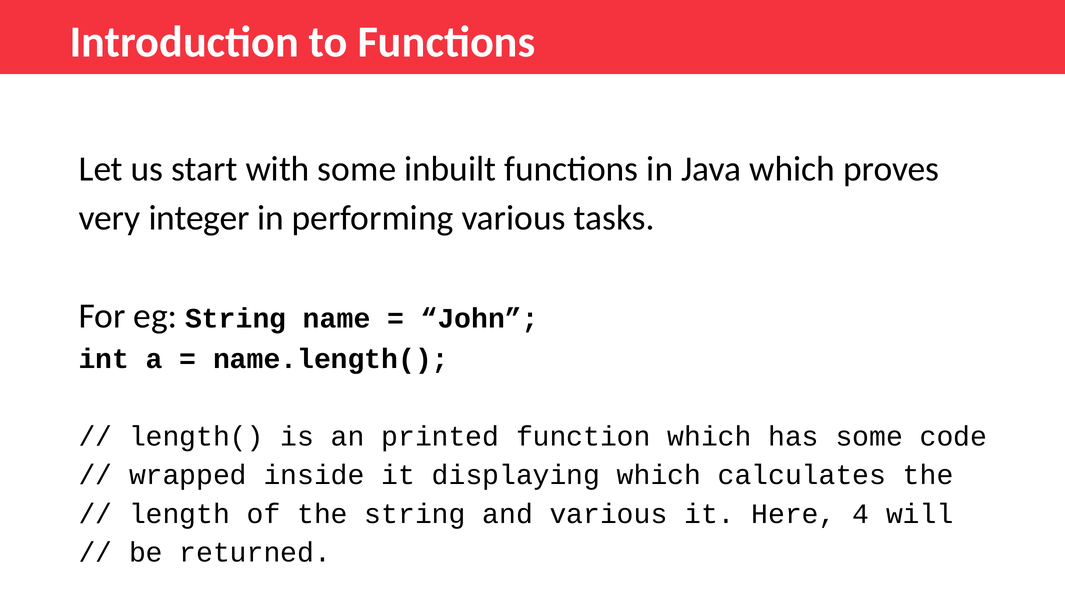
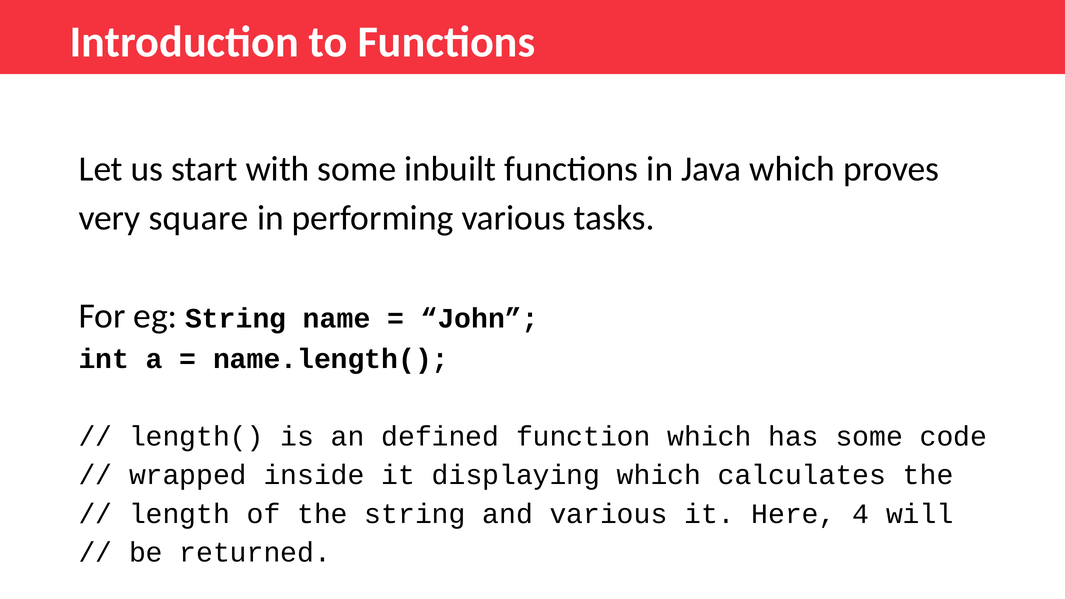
integer: integer -> square (199, 218)
printed: printed -> defined (440, 436)
